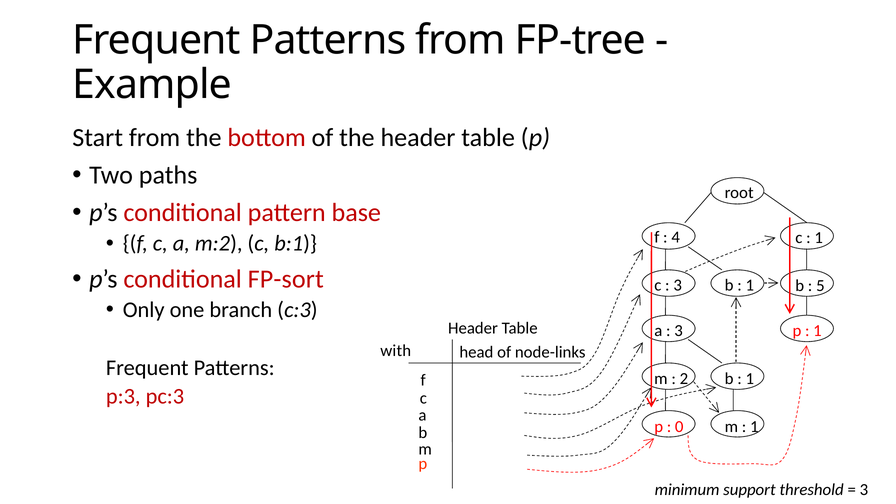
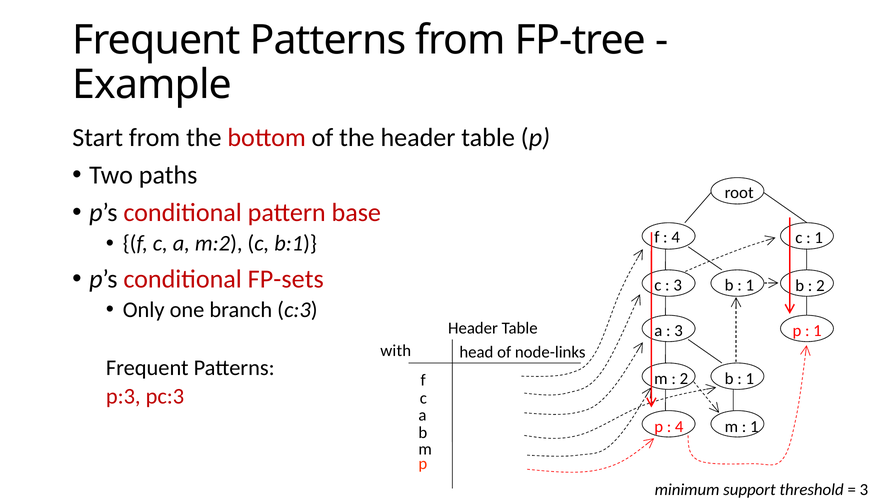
FP-sort: FP-sort -> FP-sets (286, 279)
5: 5 -> 2 (820, 286)
0: 0 -> 4 (679, 427)
